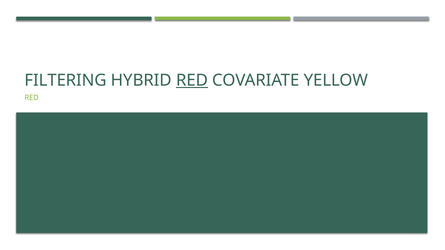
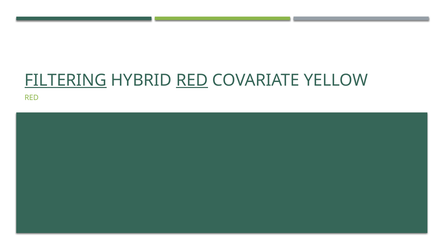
FILTERING underline: none -> present (66, 81)
